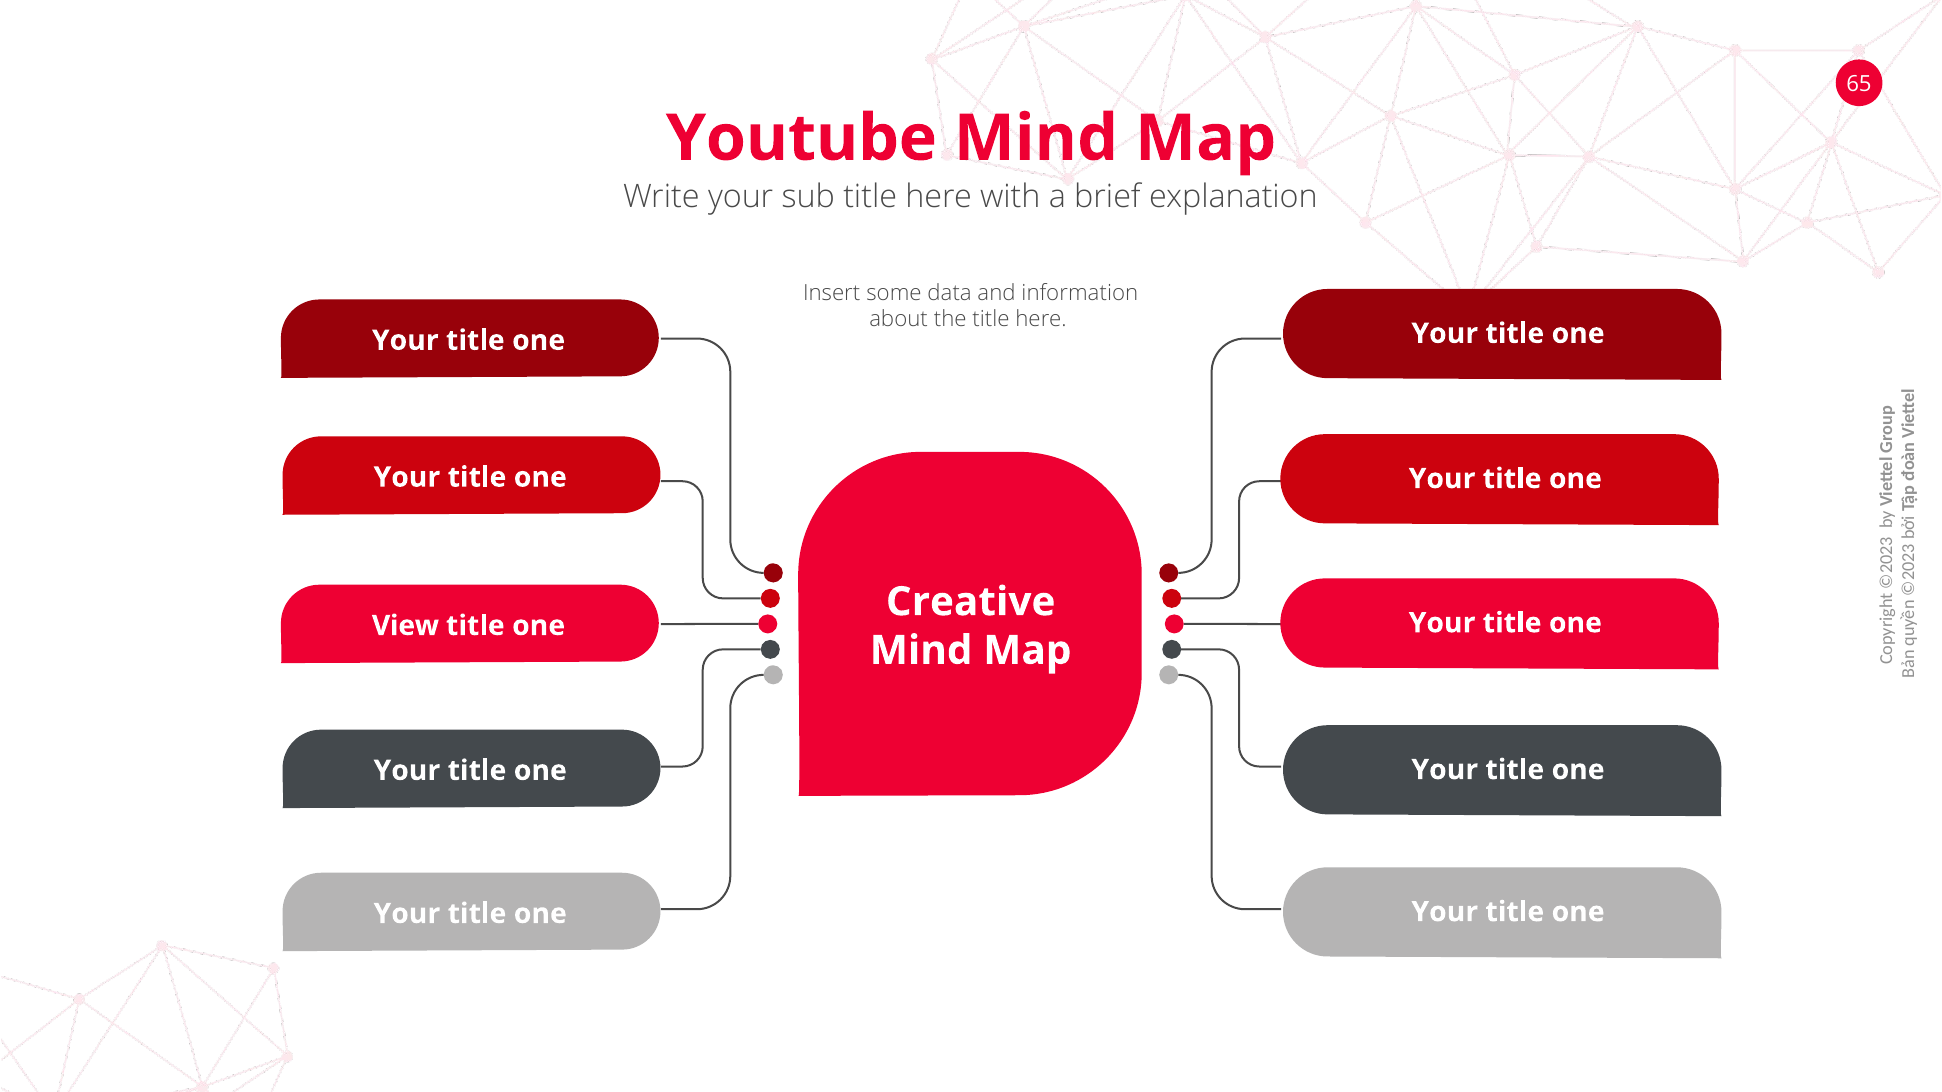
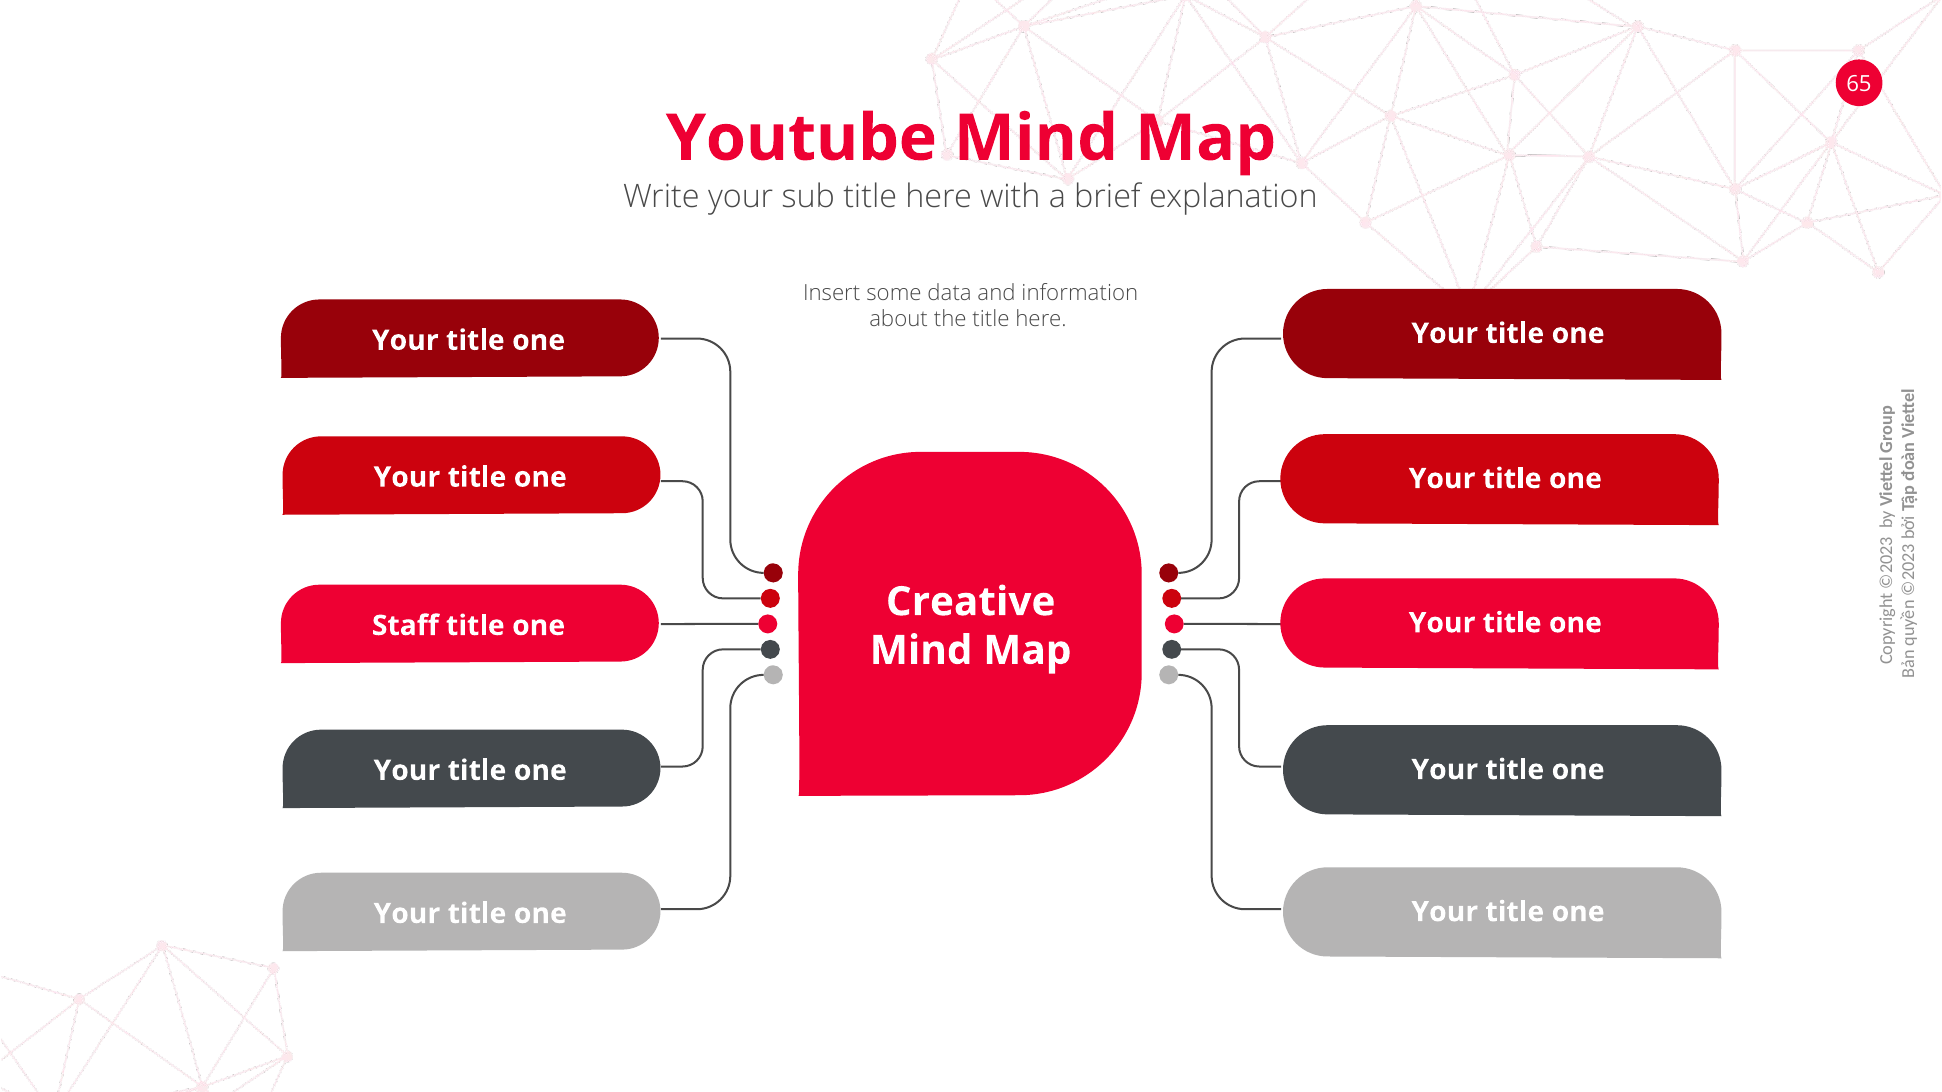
View: View -> Staff (405, 626)
